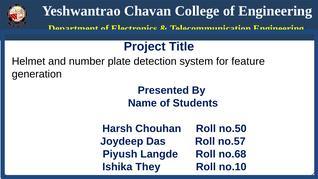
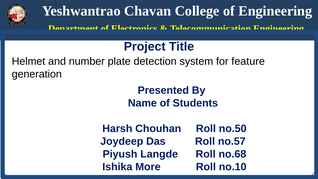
They: They -> More (148, 167)
